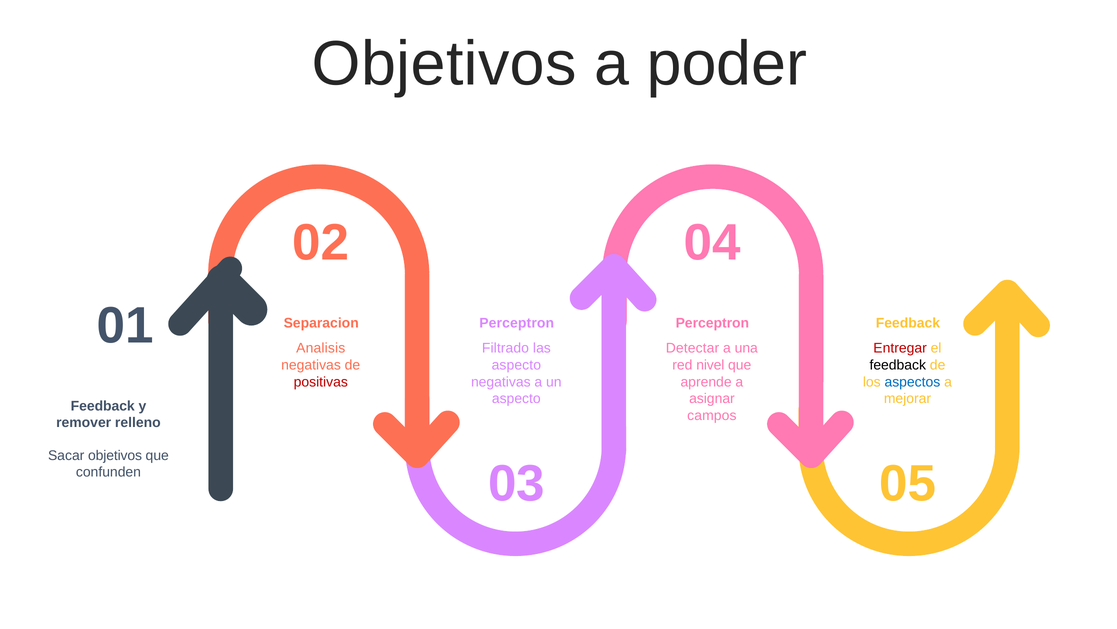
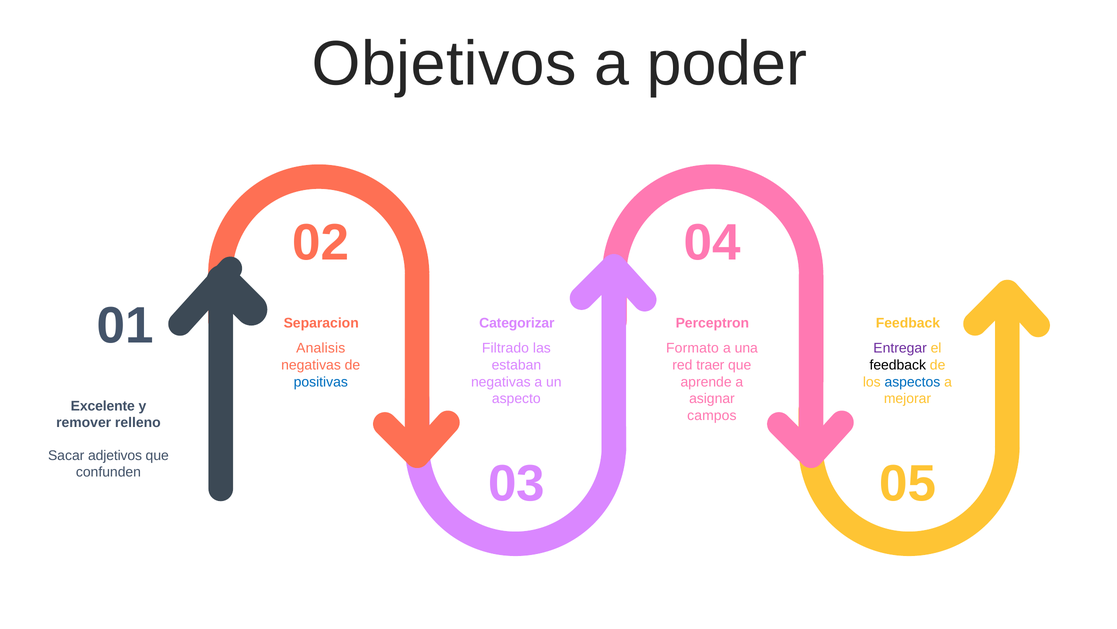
Perceptron: Perceptron -> Categorizar (517, 323)
Detectar: Detectar -> Formato (692, 348)
Entregar colour: red -> purple (900, 348)
aspecto: aspecto -> estaban (516, 365)
nivel: nivel -> traer (710, 365)
positivas colour: red -> blue (321, 382)
Feedback: Feedback -> Excelente (103, 405)
Sacar objetivos: objetivos -> adjetivos (115, 455)
